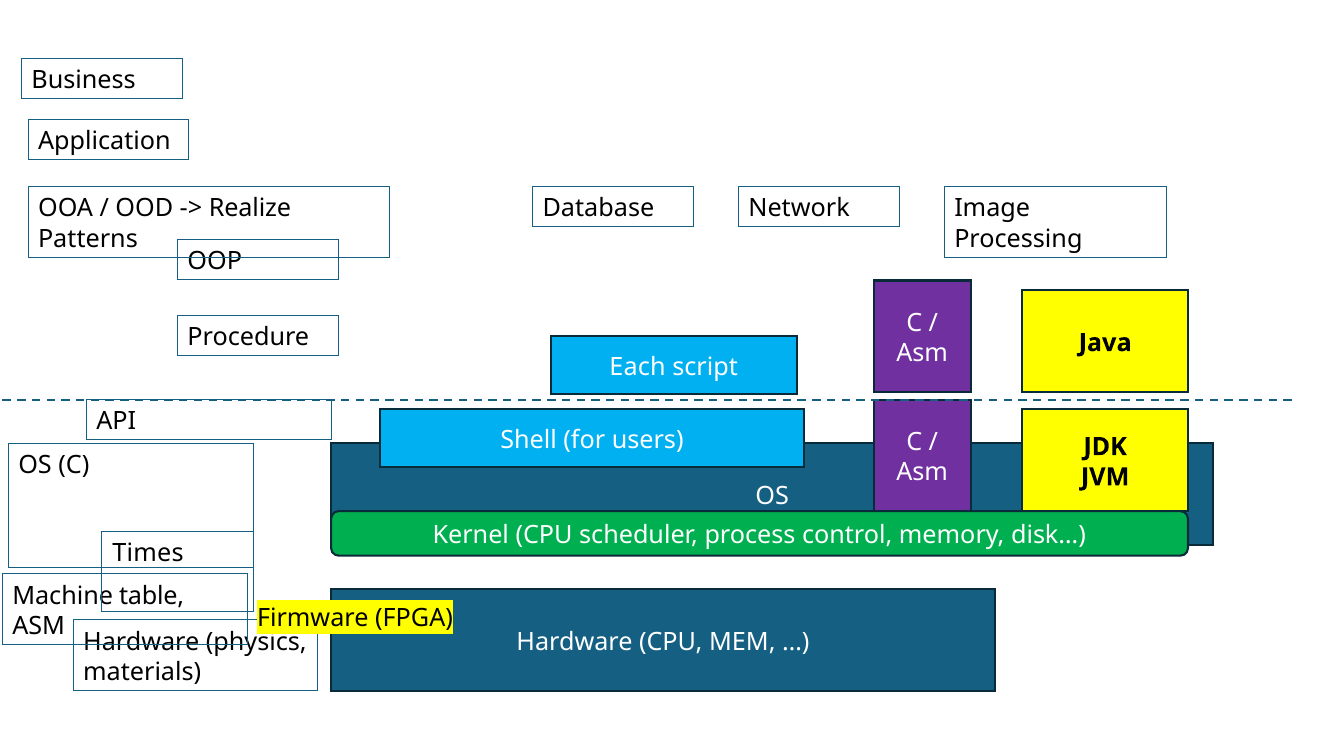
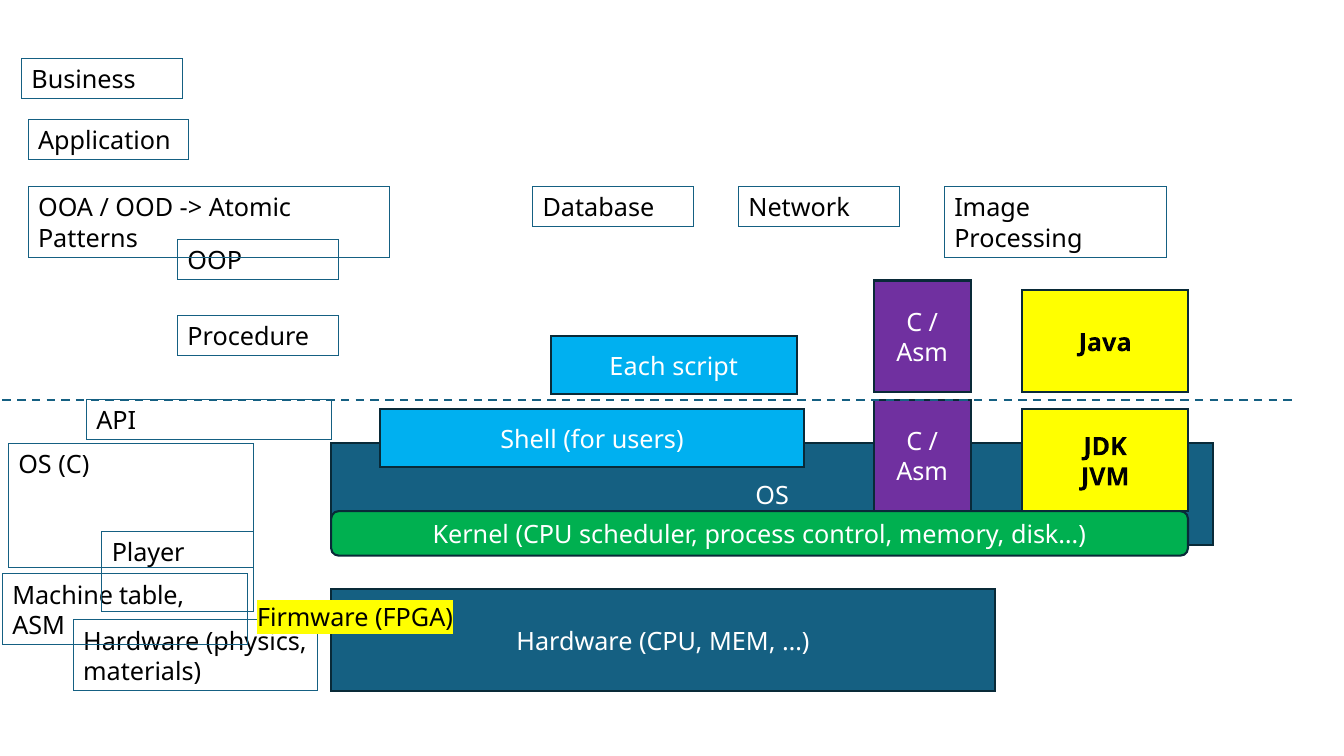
Realize: Realize -> Atomic (250, 209)
Times: Times -> Player (148, 553)
